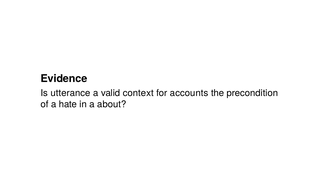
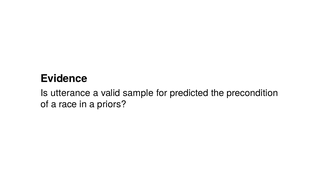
context: context -> sample (138, 93)
accounts: accounts -> predicted (189, 93)
hate: hate -> race (68, 104)
about: about -> priors (112, 104)
